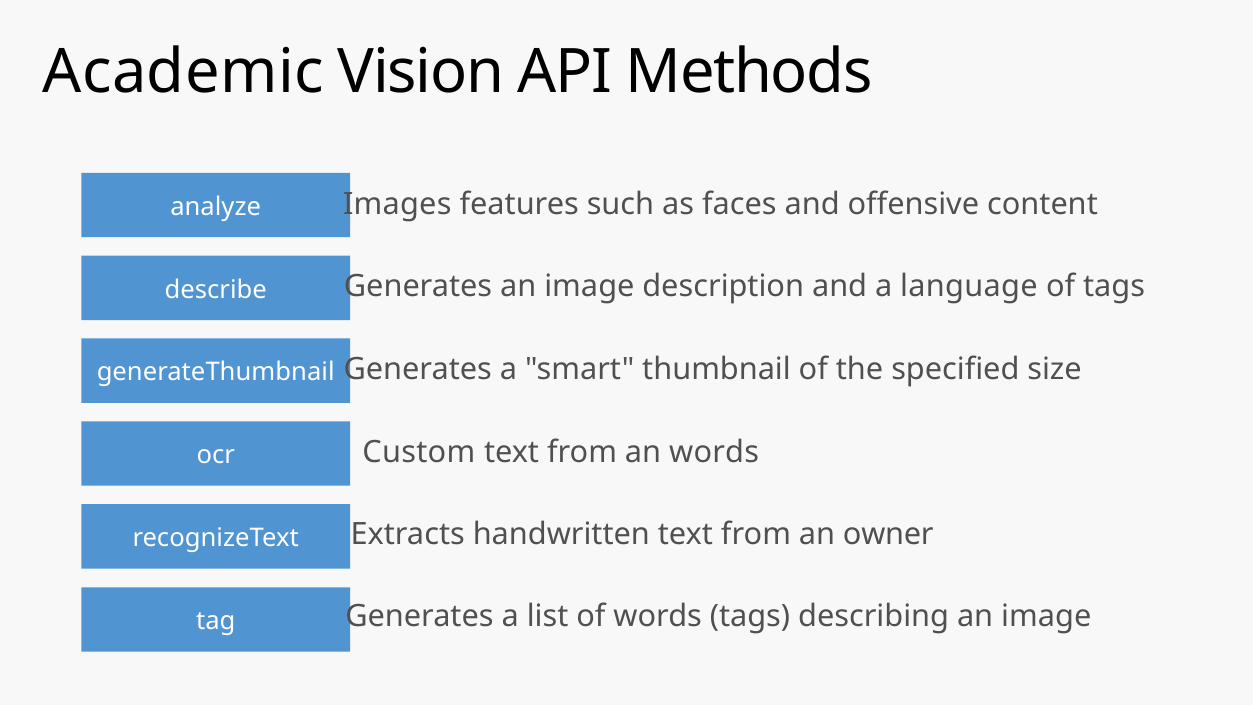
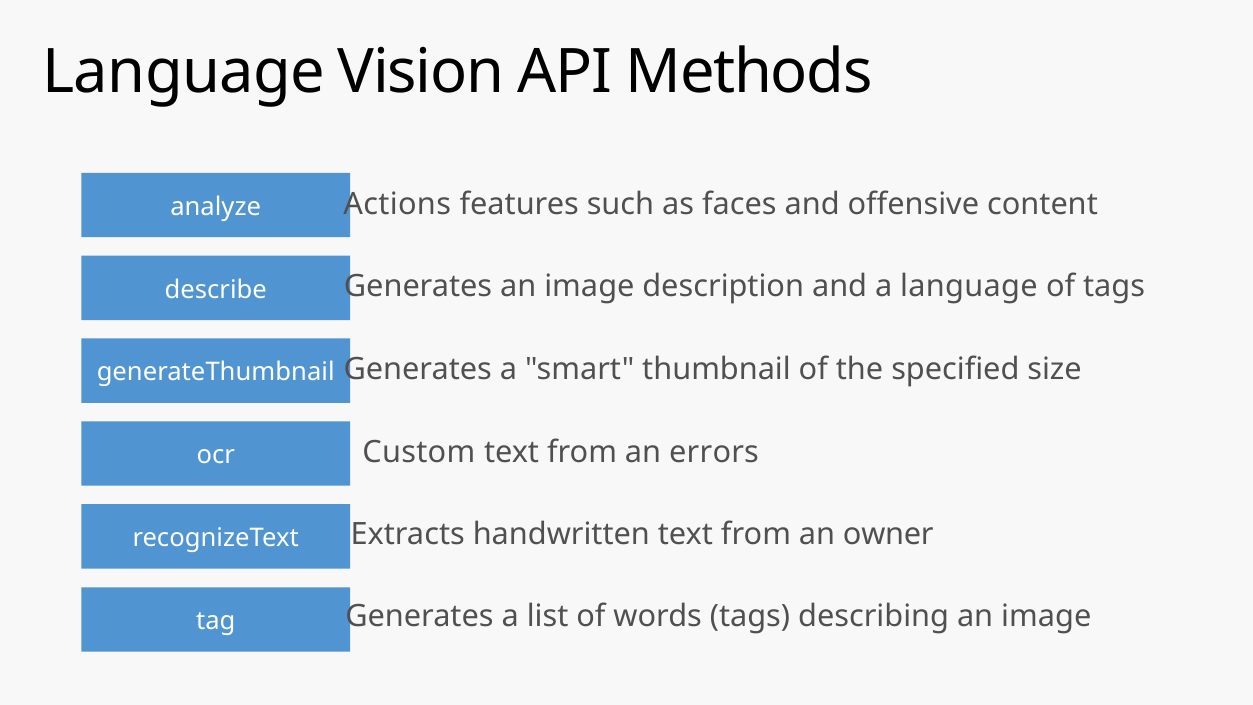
Academic: Academic -> Language (184, 72)
Images: Images -> Actions (397, 204)
an words: words -> errors (714, 452)
